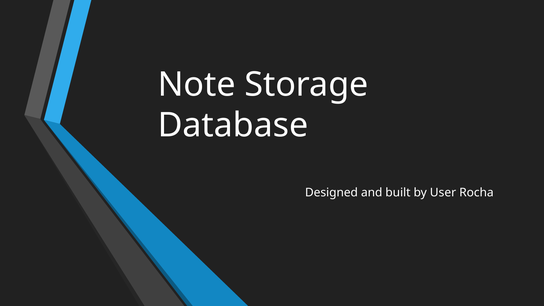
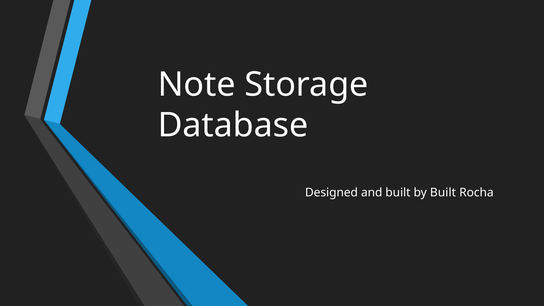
by User: User -> Built (443, 193)
